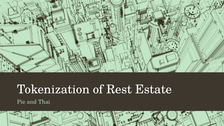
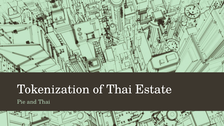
of Rest: Rest -> Thai (119, 89)
